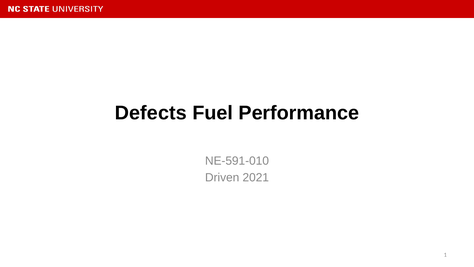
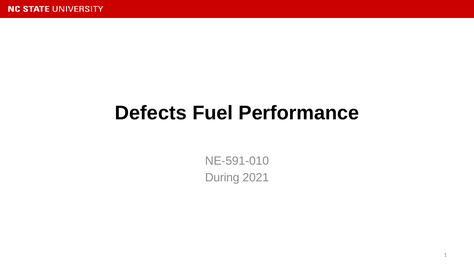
Driven: Driven -> During (222, 177)
